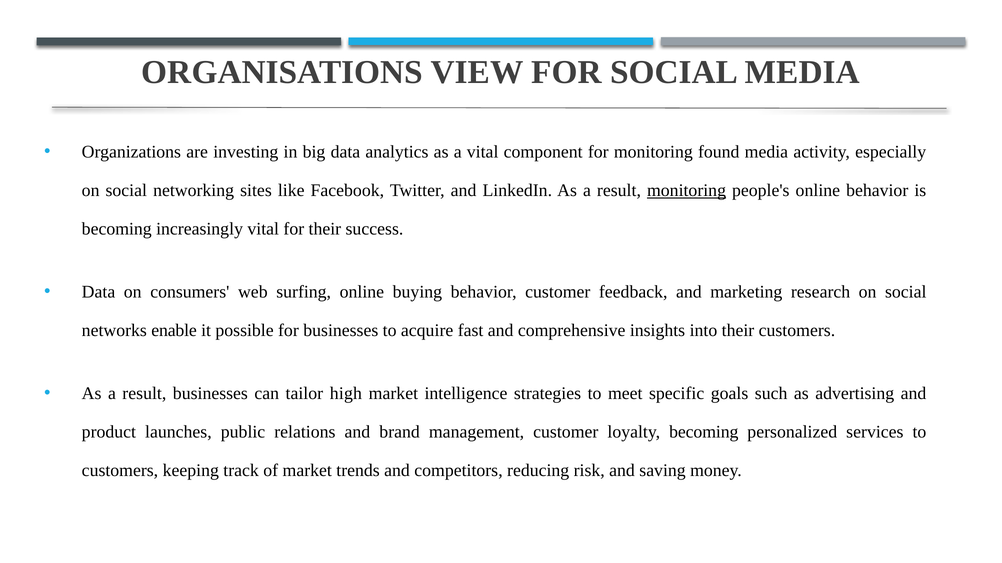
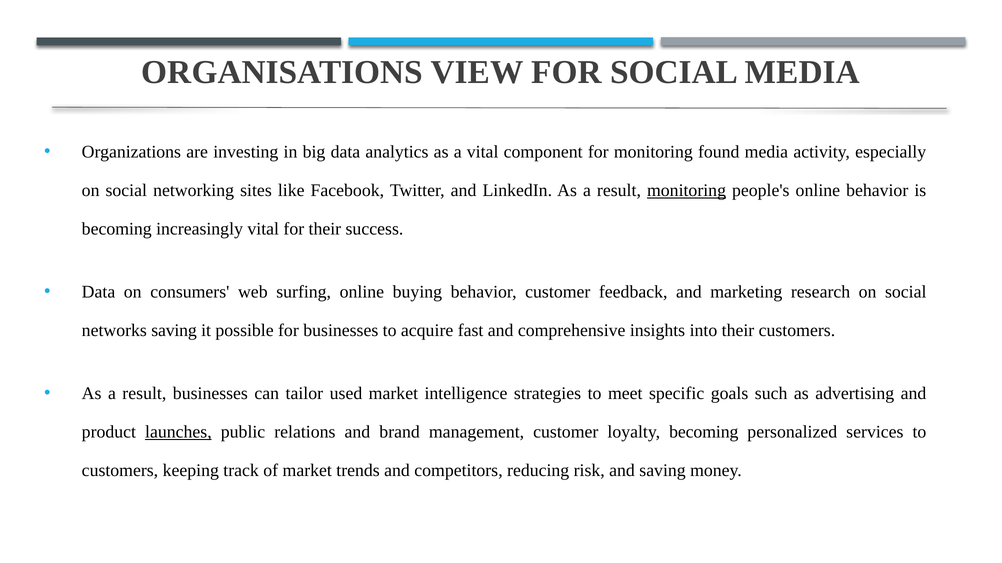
networks enable: enable -> saving (174, 331)
high: high -> used (346, 394)
launches underline: none -> present (178, 432)
